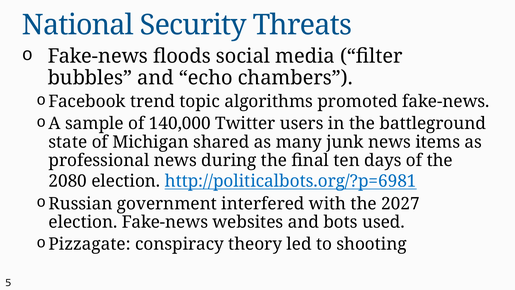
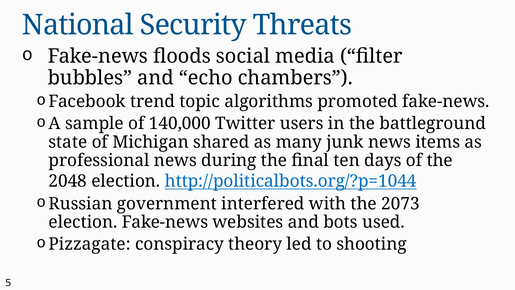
2080: 2080 -> 2048 (68, 181)
http://politicalbots.org/?p=6981: http://politicalbots.org/?p=6981 -> http://politicalbots.org/?p=1044 (291, 181)
2027: 2027 -> 2073 (400, 204)
